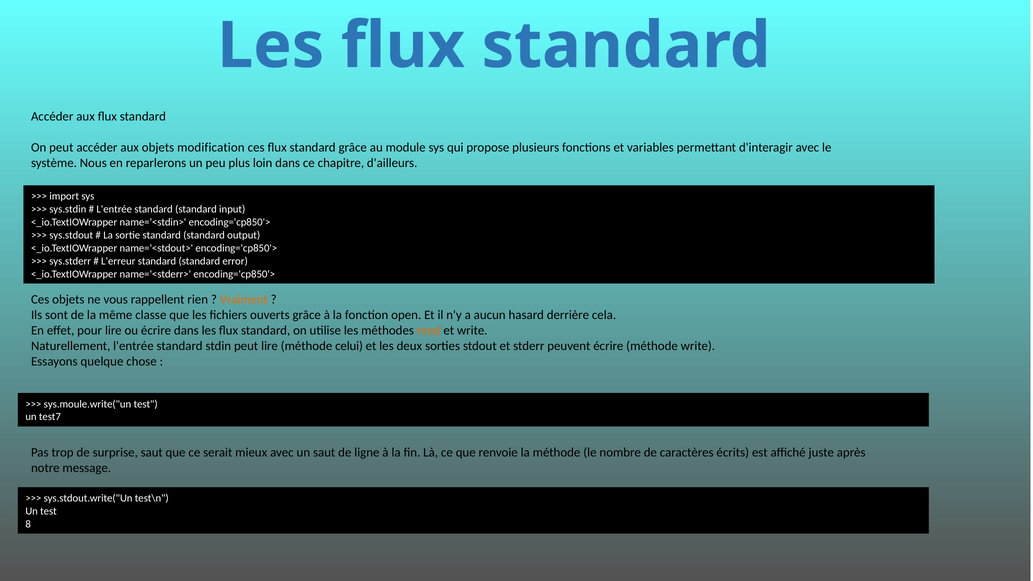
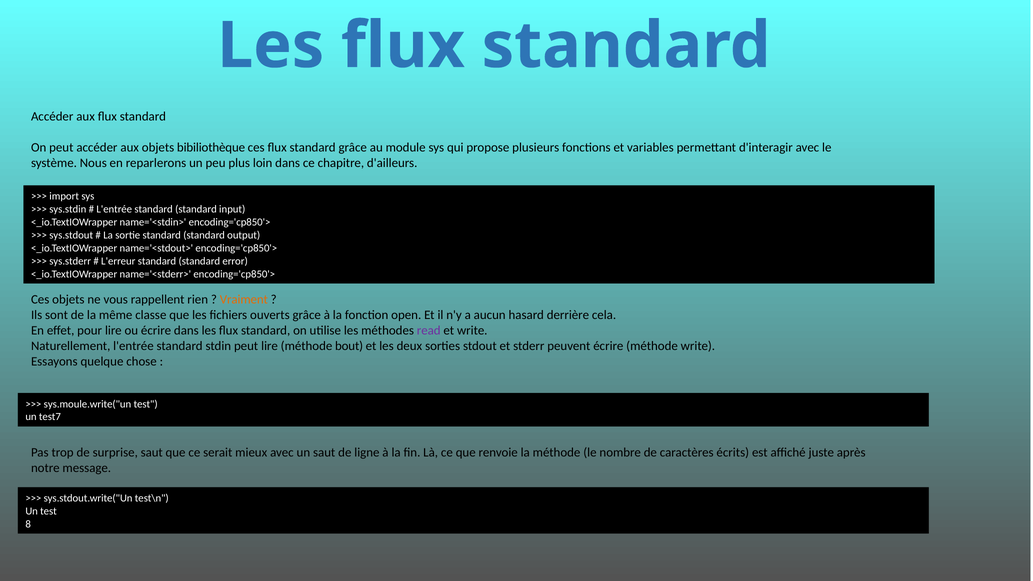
modification: modification -> bibiliothèque (211, 148)
read colour: orange -> purple (429, 331)
celui: celui -> bout (349, 346)
